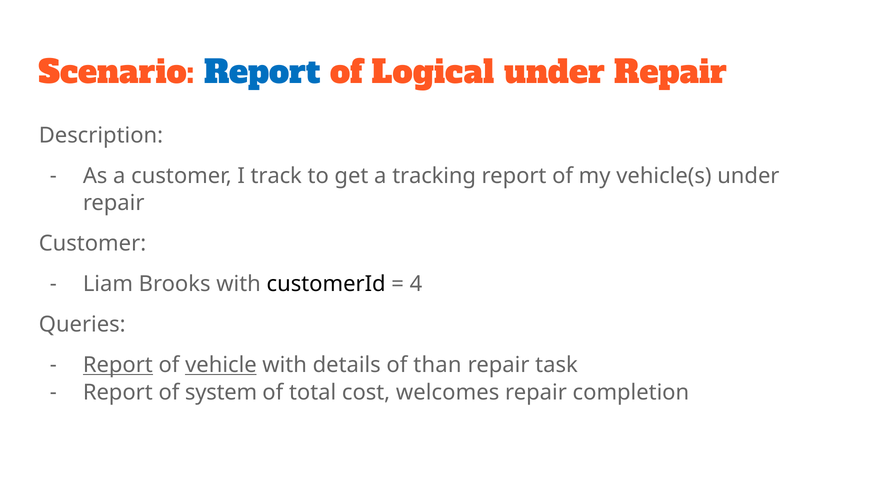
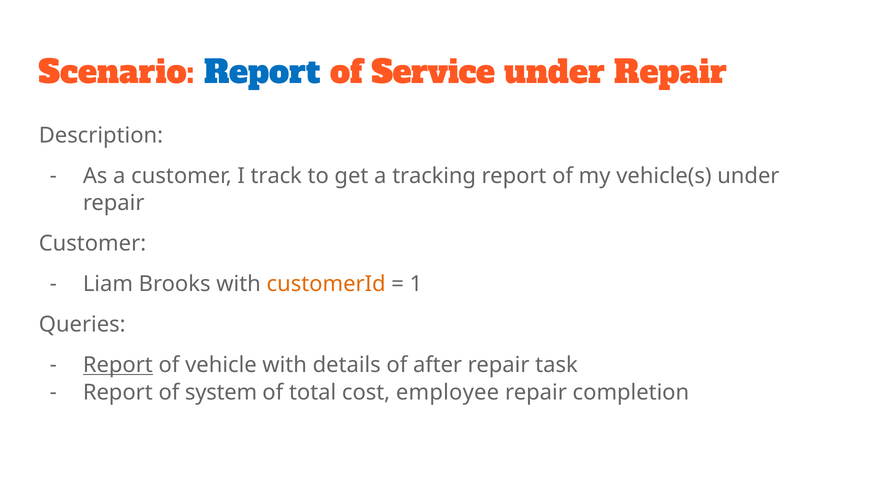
Logical: Logical -> Service (433, 73)
customerId colour: black -> orange (326, 284)
4: 4 -> 1 (416, 284)
vehicle underline: present -> none (221, 365)
than: than -> after (438, 365)
welcomes: welcomes -> employee (448, 393)
